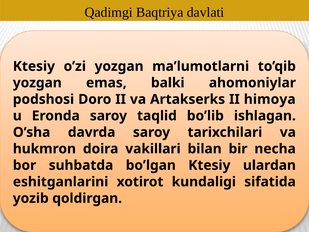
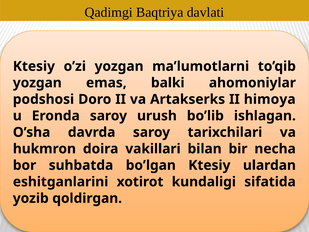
taqlid: taqlid -> urush (157, 116)
